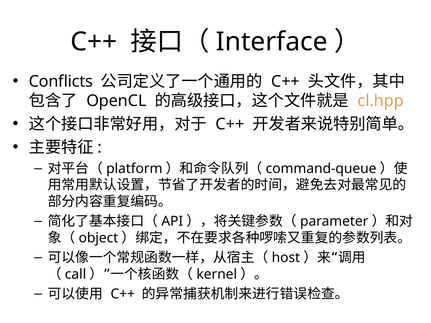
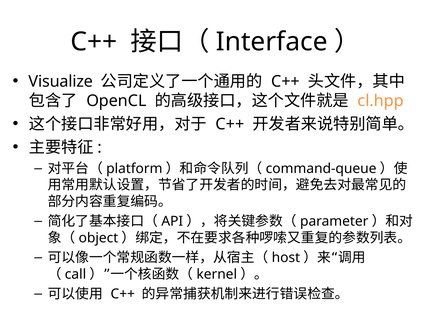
Conflicts: Conflicts -> Visualize (61, 82)
